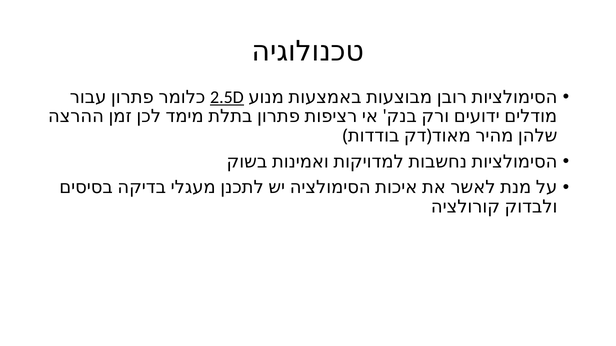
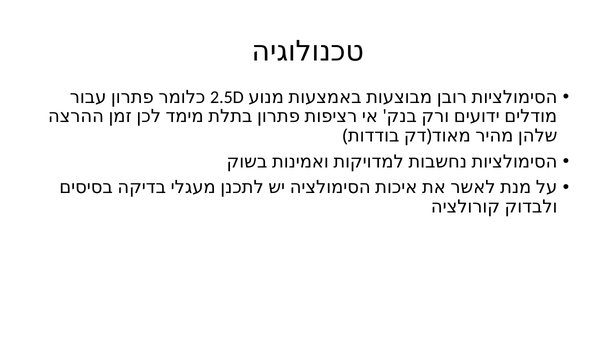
2.5D underline: present -> none (227, 97)
